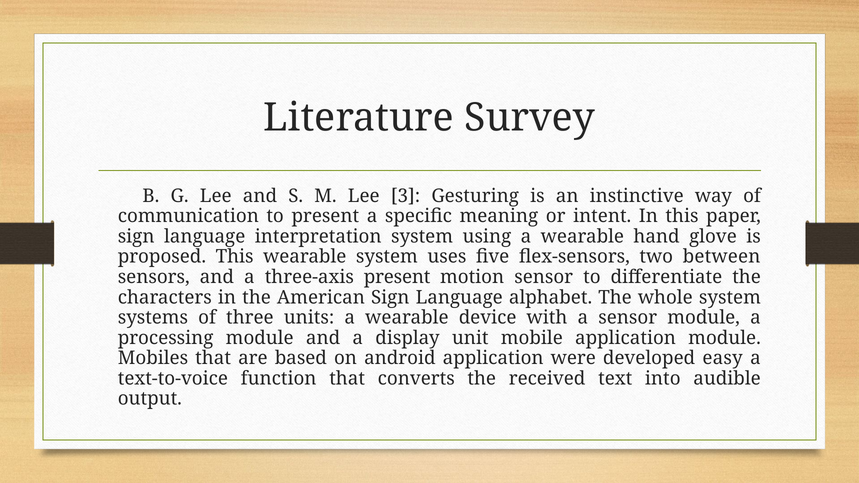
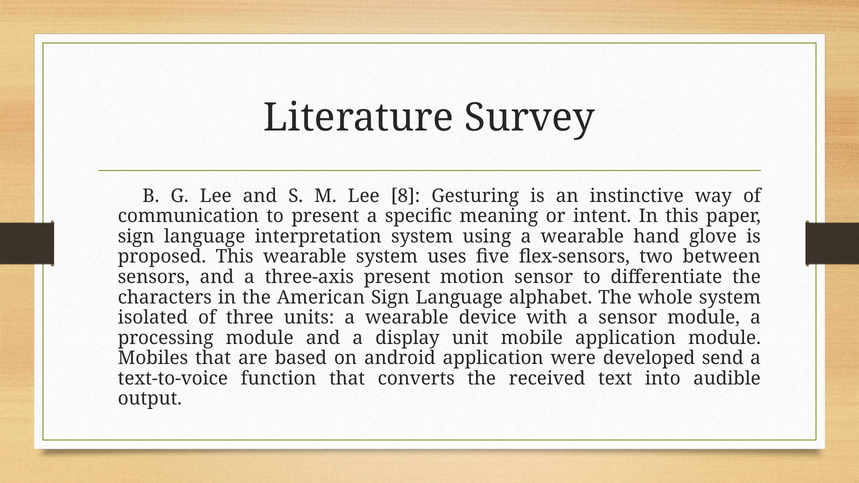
3: 3 -> 8 (405, 196)
systems: systems -> isolated (153, 318)
easy: easy -> send (723, 358)
